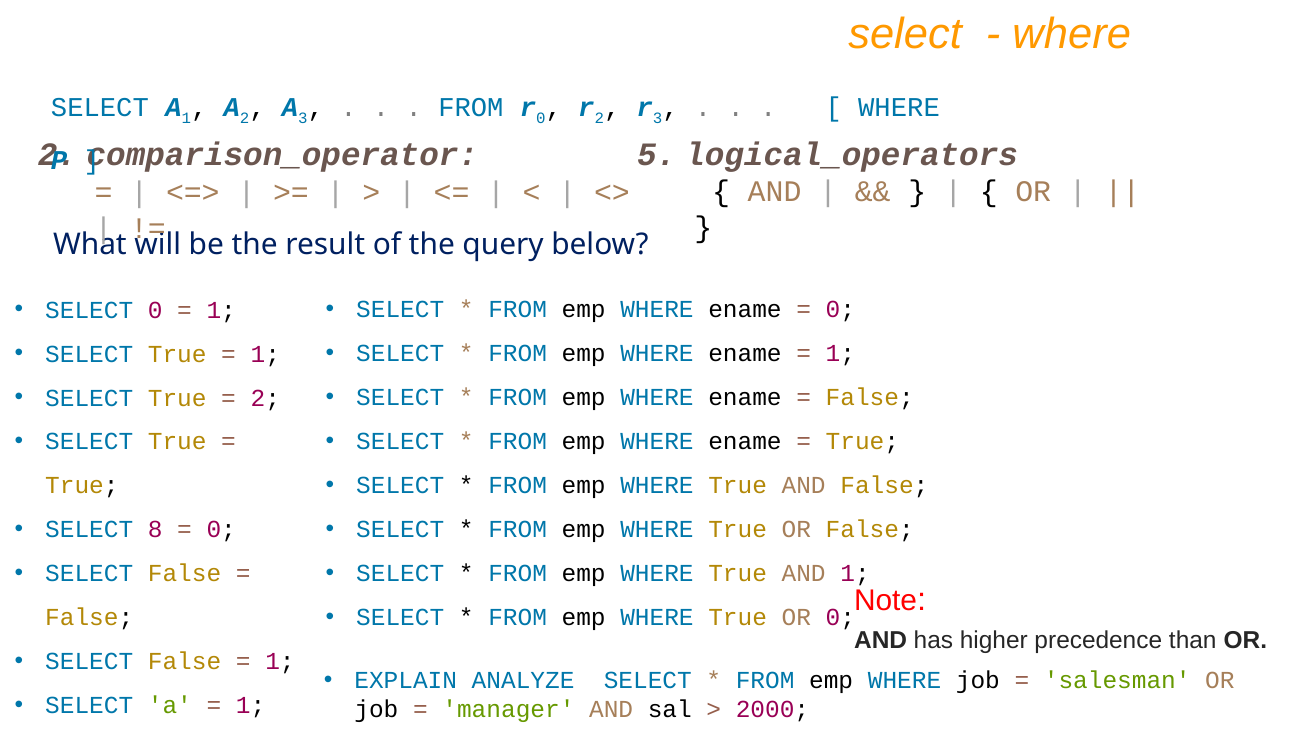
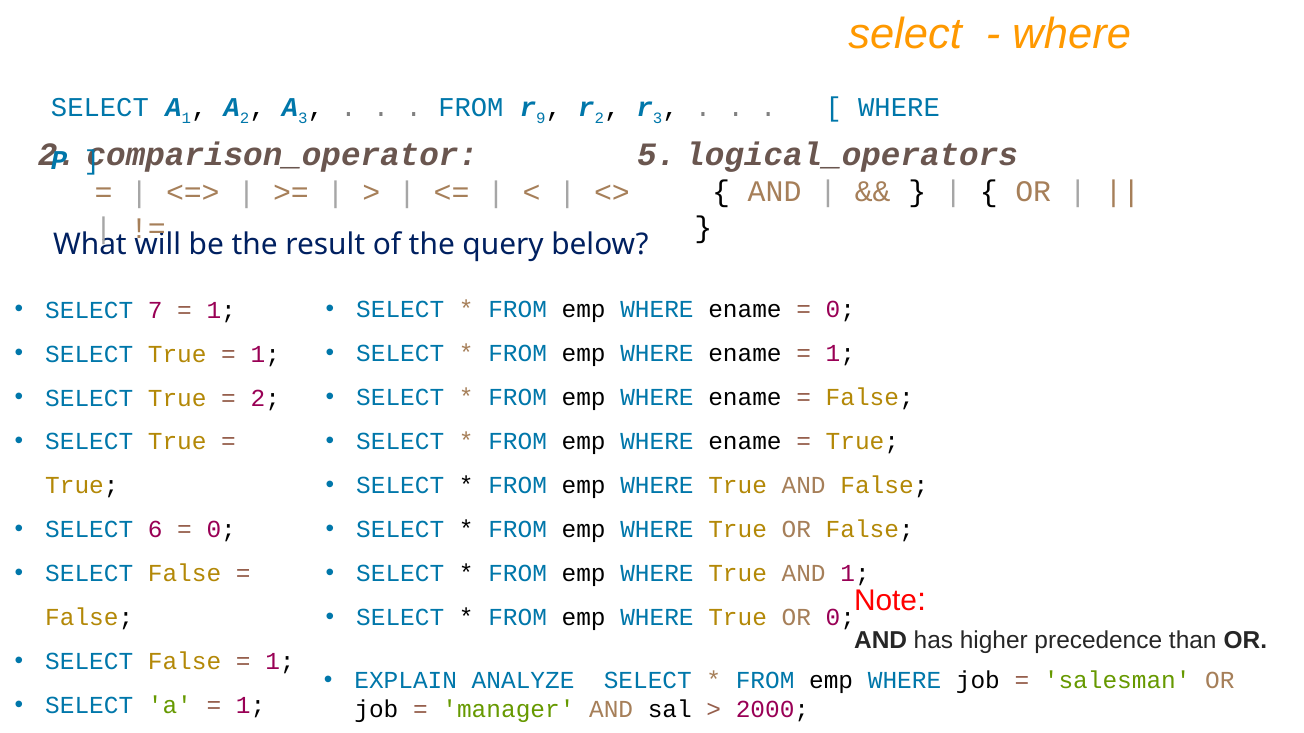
0: 0 -> 9 (541, 118)
SELECT 0: 0 -> 7 (155, 310)
8: 8 -> 6 (155, 530)
